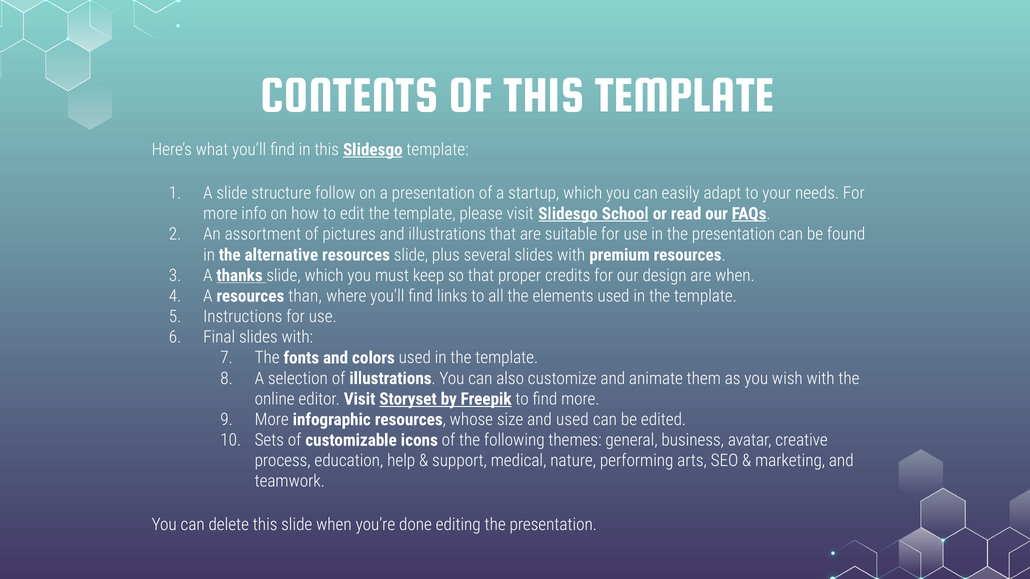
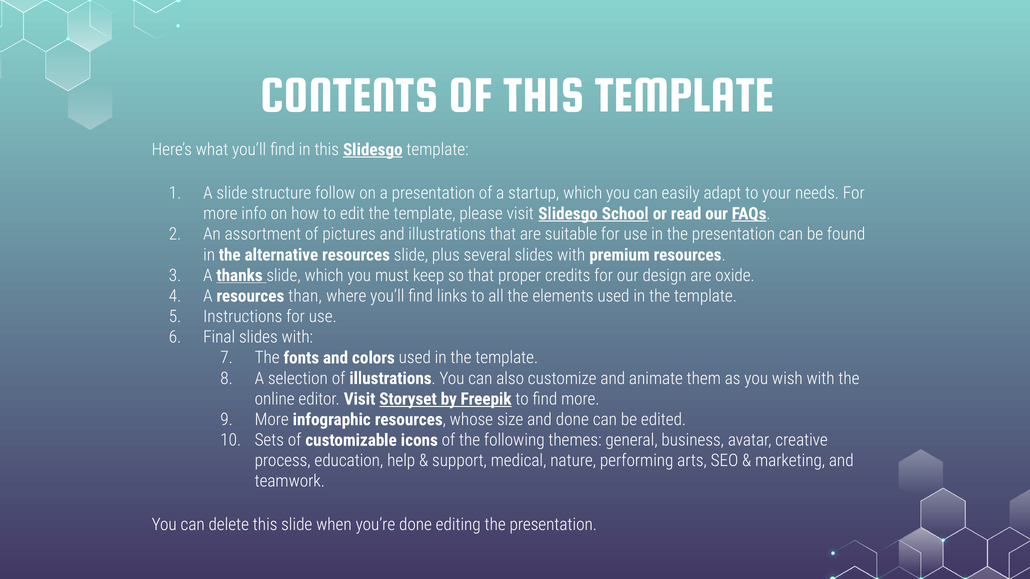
are when: when -> oxide (735, 276)
and used: used -> done (572, 420)
